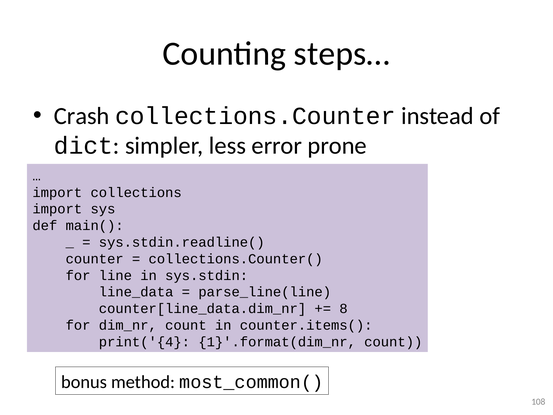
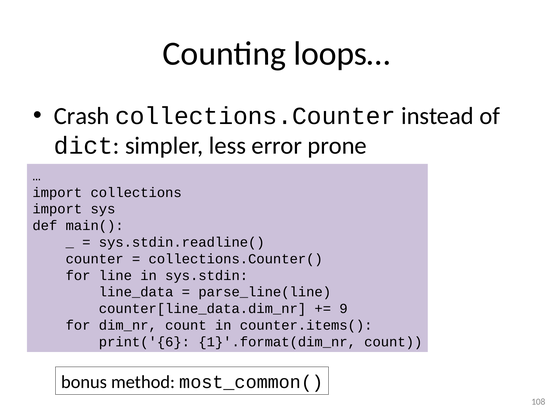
steps…: steps… -> loops… (342, 54)
8: 8 -> 9 (344, 309)
print('{4: print('{4 -> print('{6 (144, 342)
